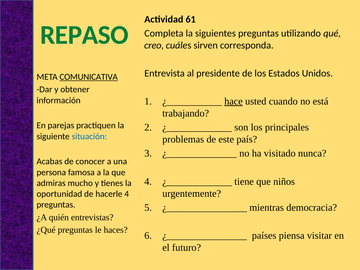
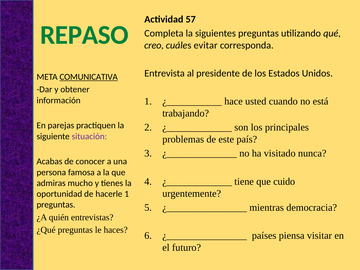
61: 61 -> 57 (191, 19)
sirven: sirven -> evitar (206, 45)
hace underline: present -> none (234, 101)
situación colour: blue -> purple (89, 136)
niños: niños -> cuido (284, 181)
hacerle 4: 4 -> 1 (127, 194)
